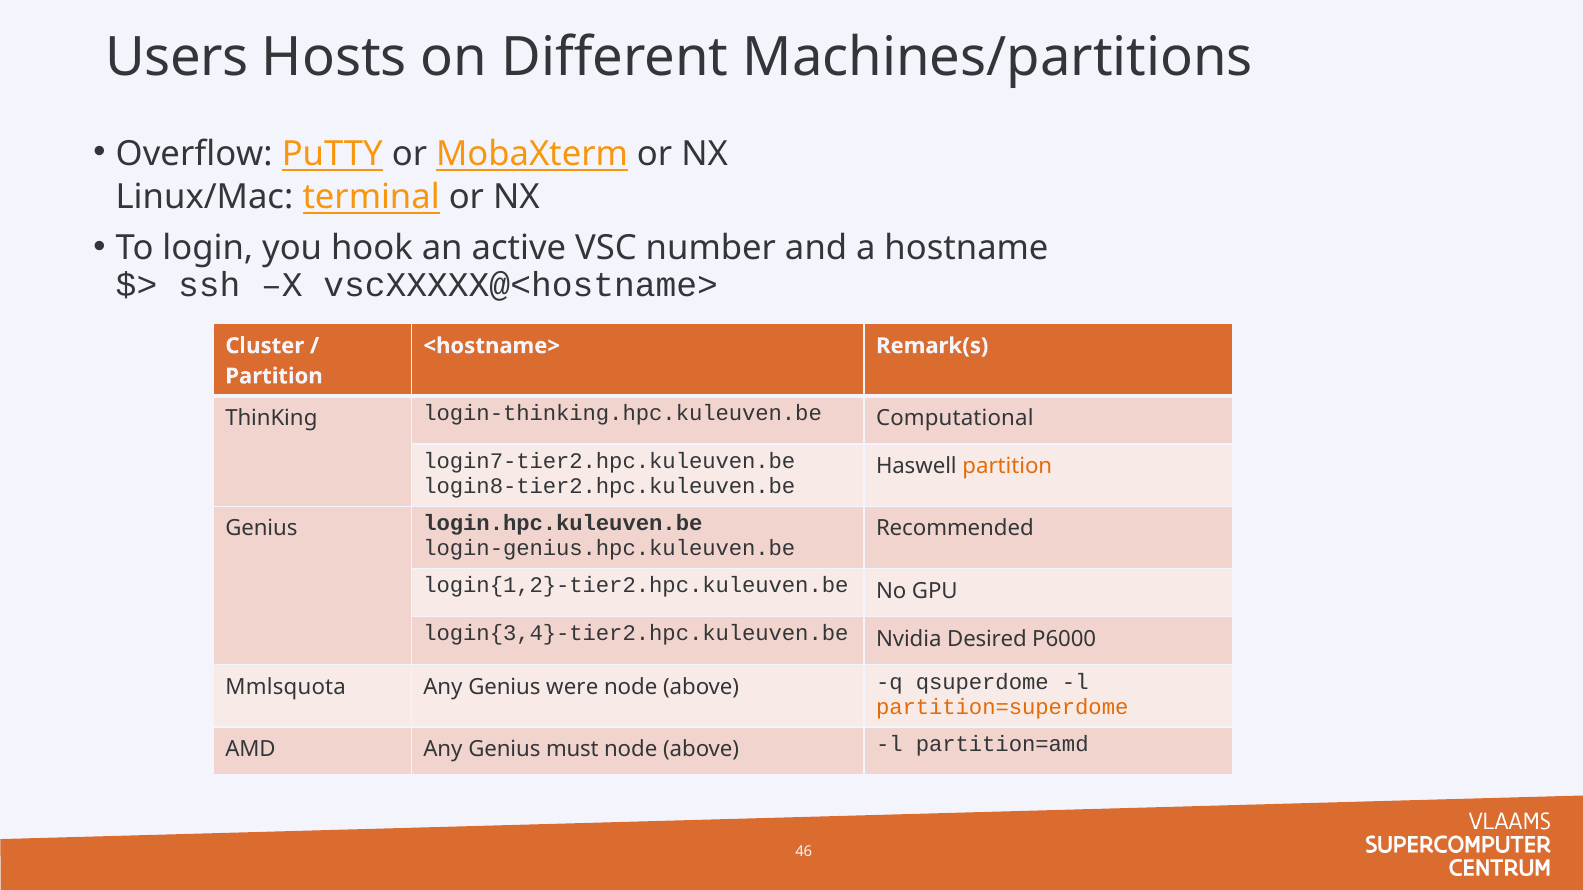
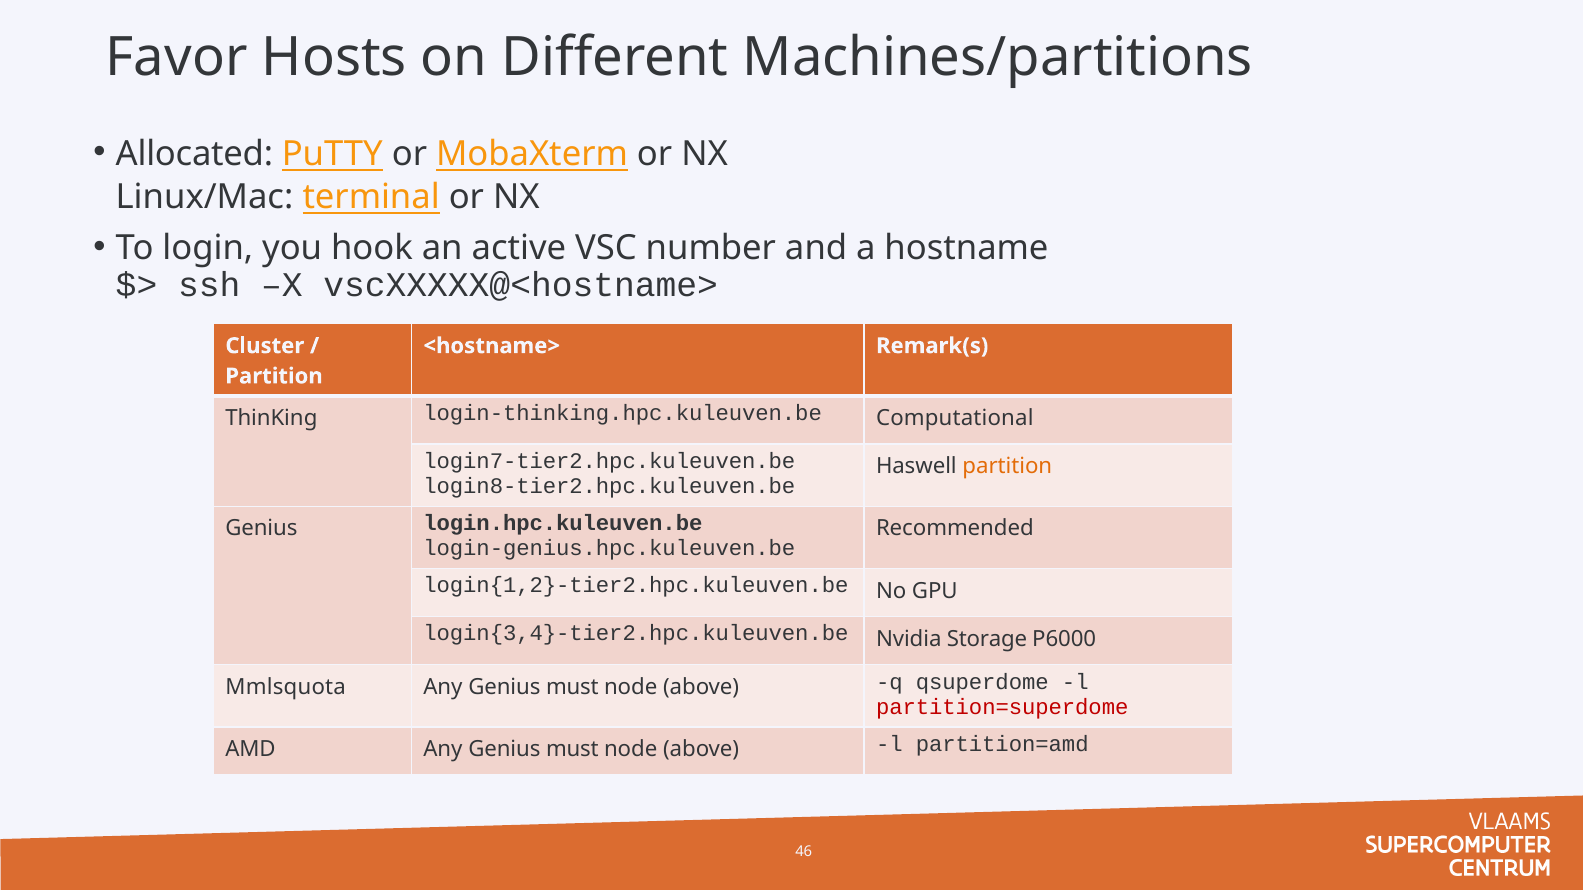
Users: Users -> Favor (177, 57)
Overflow: Overflow -> Allocated (194, 155)
Desired: Desired -> Storage (987, 639)
were: were -> must (572, 687)
partition=superdome colour: orange -> red (1002, 707)
